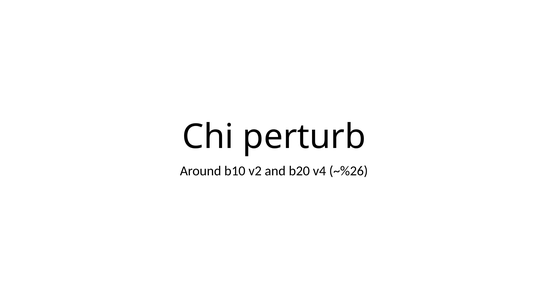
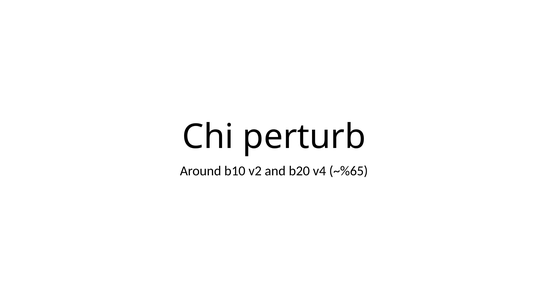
~%26: ~%26 -> ~%65 (349, 171)
